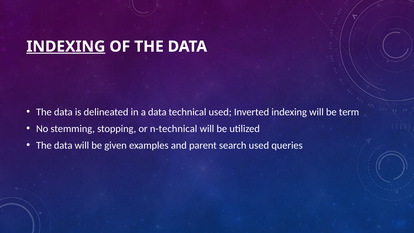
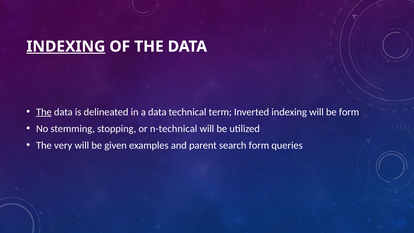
The underline: none -> present (44, 112)
technical used: used -> term (220, 112)
be term: term -> form (349, 112)
data: data -> very (63, 145)
search used: used -> form (259, 145)
